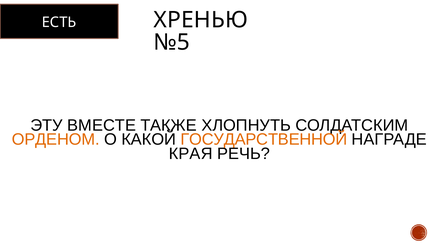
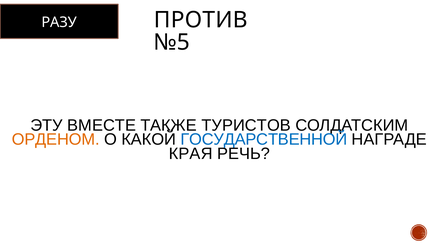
ХРЕНЬЮ: ХРЕНЬЮ -> ПРОТИВ (201, 20)
ЕСТЬ: ЕСТЬ -> РАЗУ (59, 22)
ХЛОПНУТЬ: ХЛОПНУТЬ -> ТУРИСТОВ (246, 125)
ГОСУДАРСТВЕННОЙ colour: orange -> blue (264, 139)
